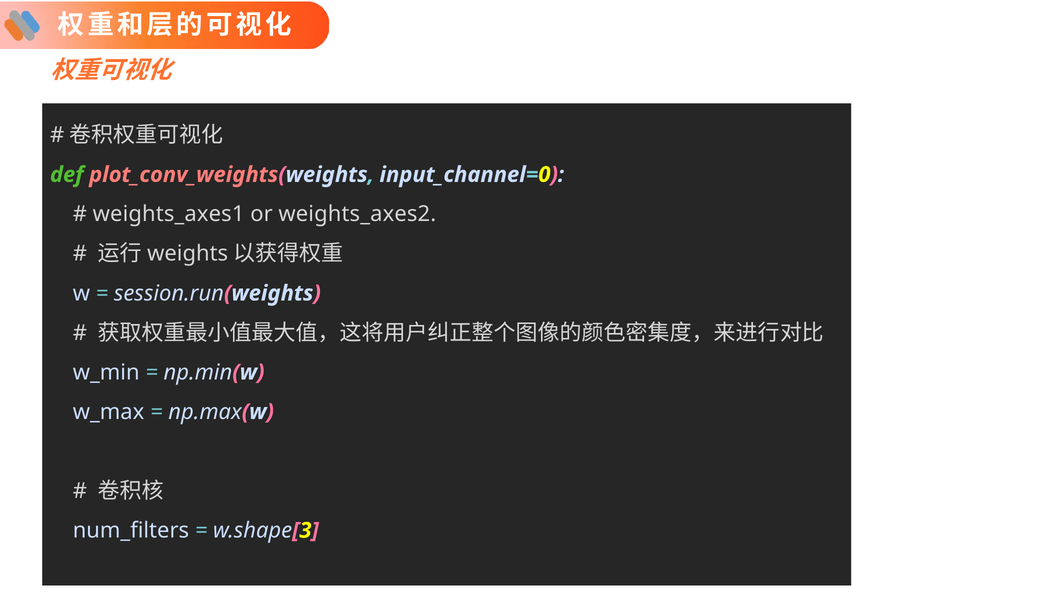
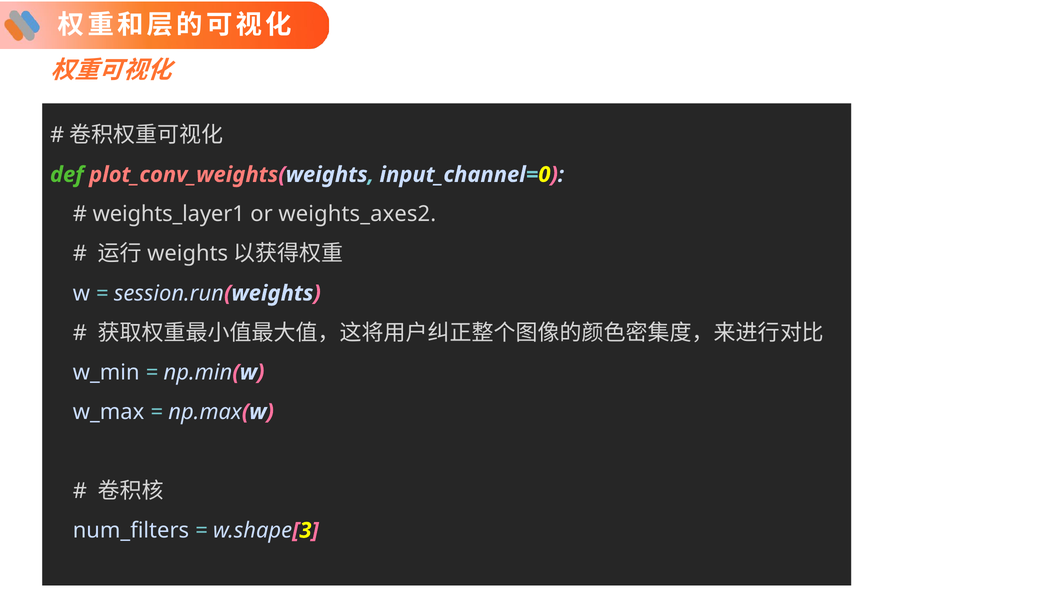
weights_axes1: weights_axes1 -> weights_layer1 (169, 214)
